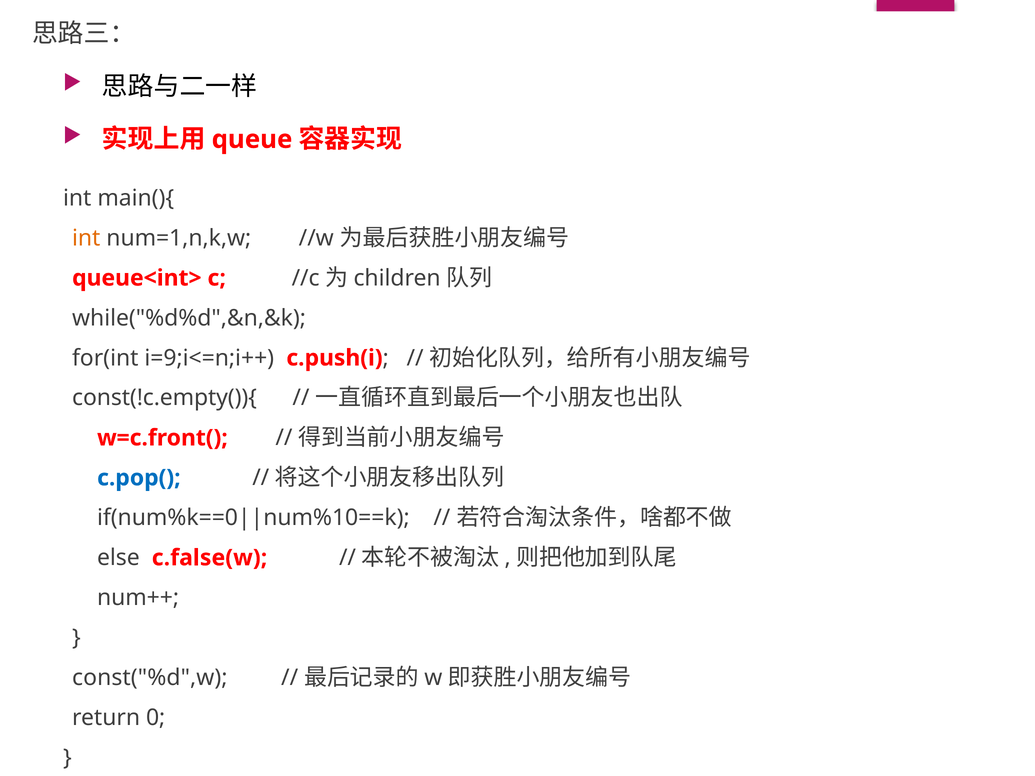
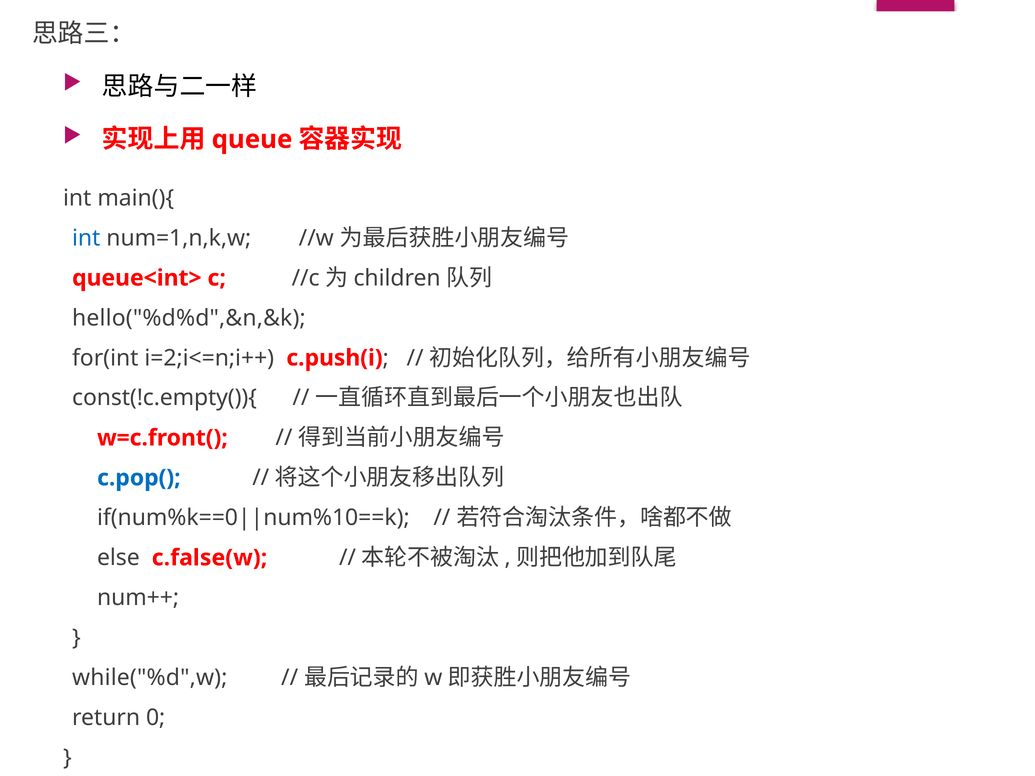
int colour: orange -> blue (86, 238)
while("%d%d",&n,&k: while("%d%d",&n,&k -> hello("%d%d",&n,&k (189, 318)
i=9;i<=n;i++: i=9;i<=n;i++ -> i=2;i<=n;i++ (209, 358)
const("%d",w: const("%d",w -> while("%d",w (150, 678)
